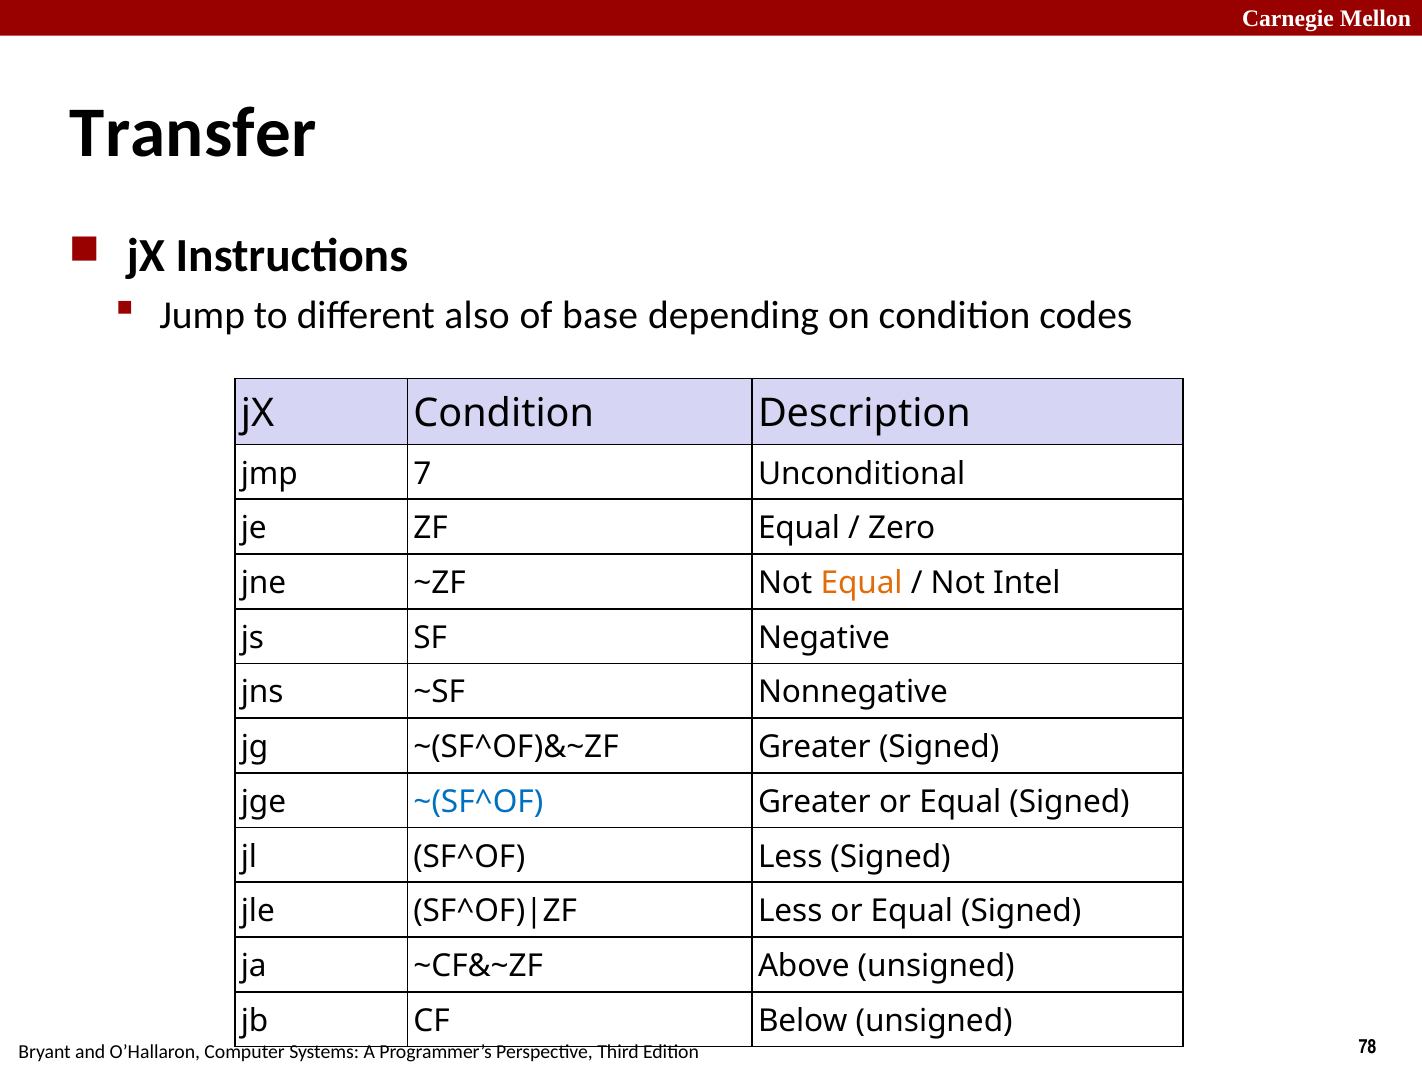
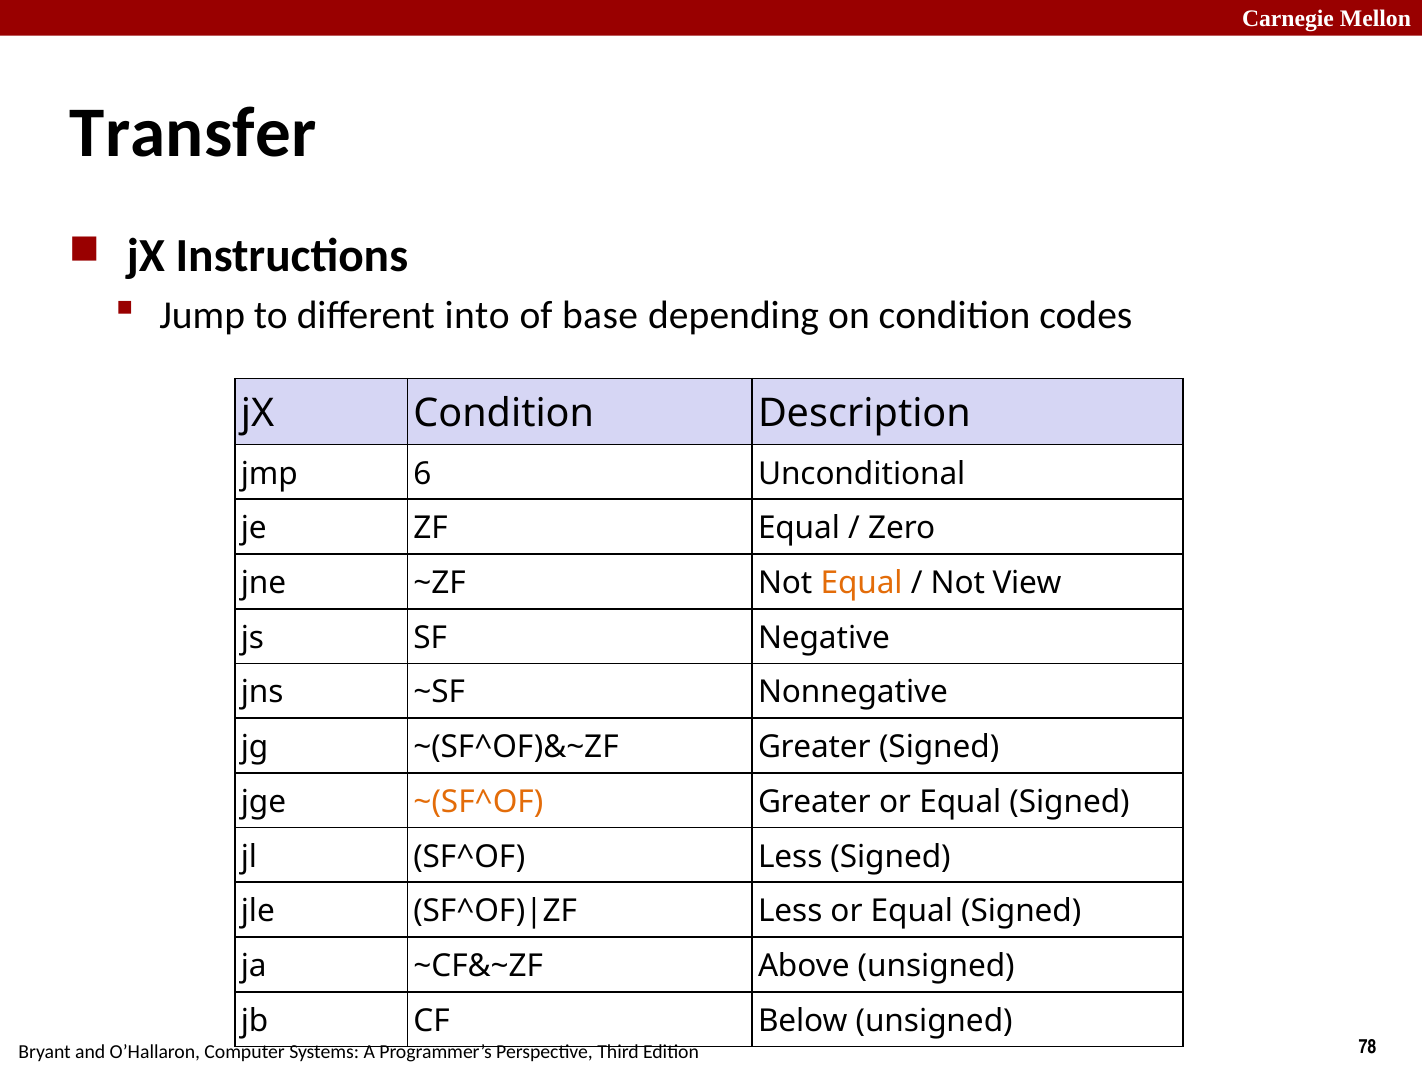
also: also -> into (477, 316)
7: 7 -> 6 (422, 473)
Intel: Intel -> View (1027, 583)
~(SF^OF colour: blue -> orange (478, 802)
